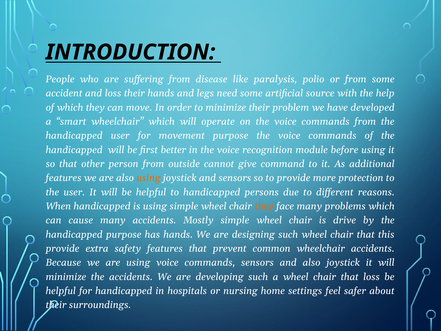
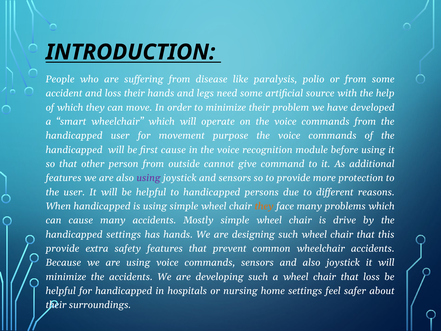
first better: better -> cause (173, 150)
using colour: orange -> purple (148, 178)
handicapped purpose: purpose -> settings (124, 234)
